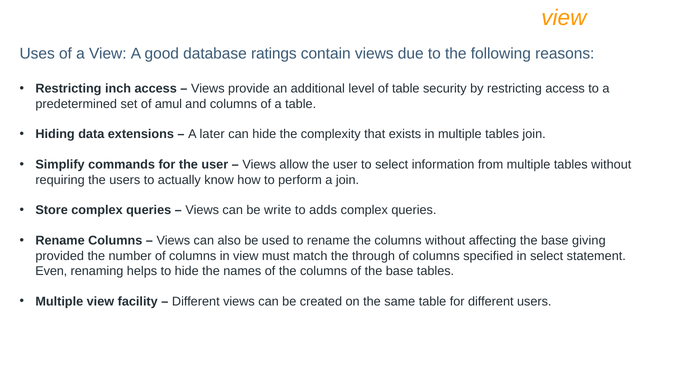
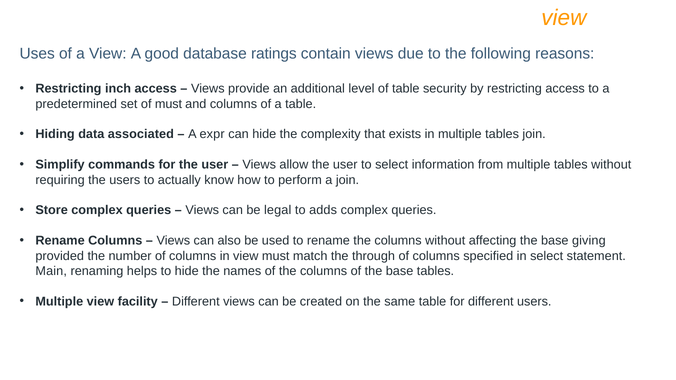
of amul: amul -> must (168, 104)
extensions: extensions -> associated (141, 134)
later: later -> expr (212, 134)
write: write -> legal (278, 210)
Even: Even -> Main (51, 271)
